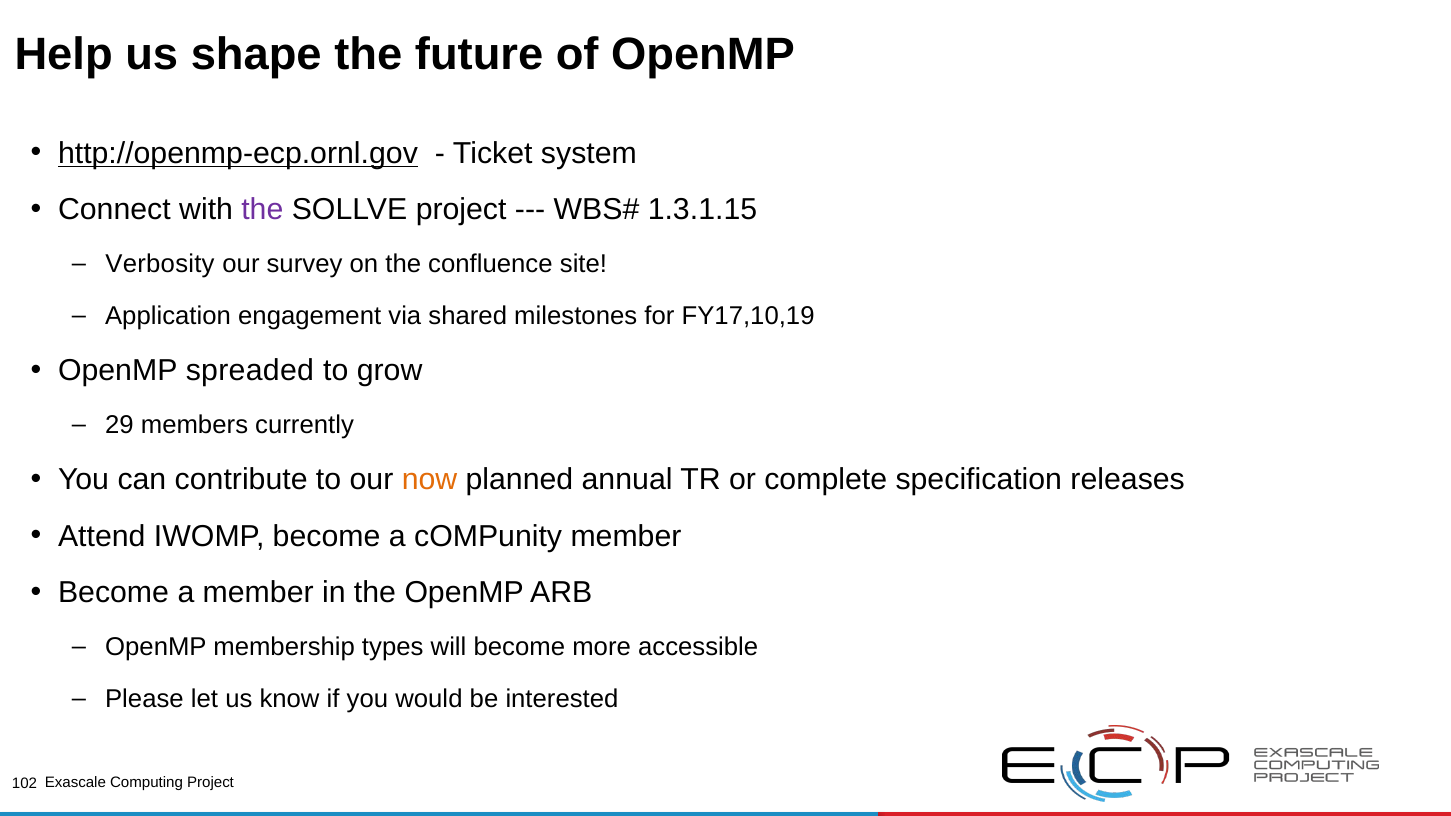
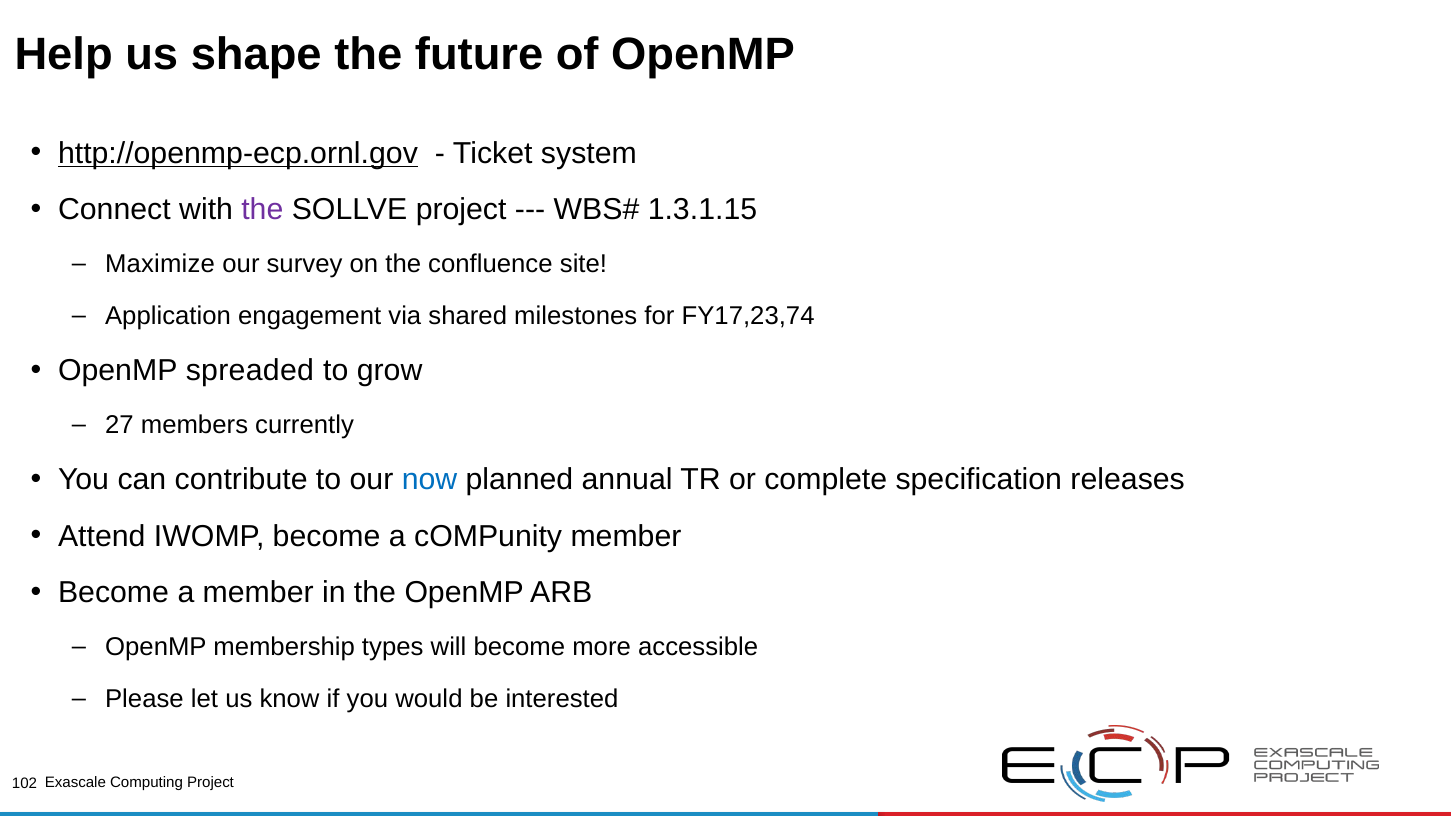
Verbosity: Verbosity -> Maximize (160, 264)
FY17,10,19: FY17,10,19 -> FY17,23,74 (748, 316)
29: 29 -> 27 (119, 425)
now colour: orange -> blue (429, 479)
